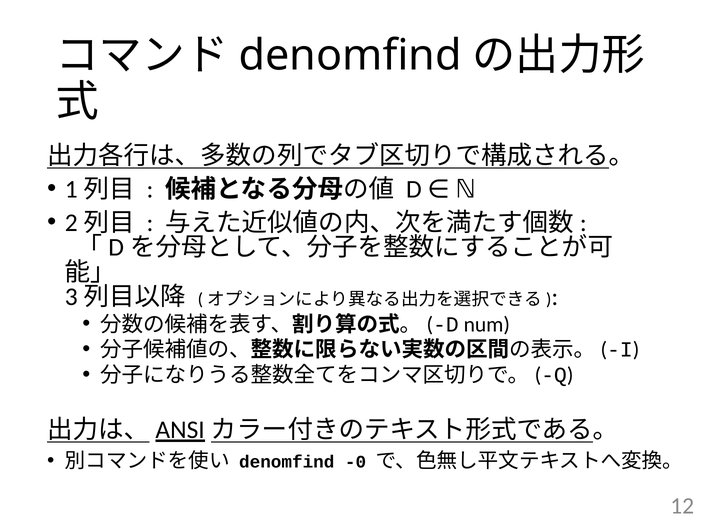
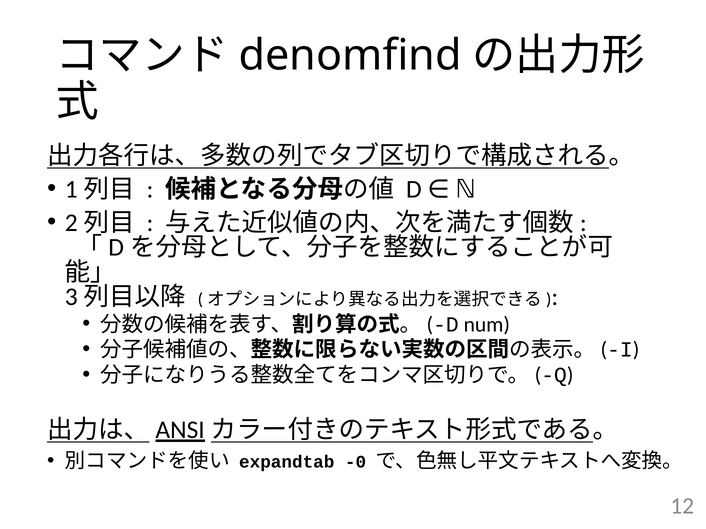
denomfind: denomfind -> expandtab (287, 463)
